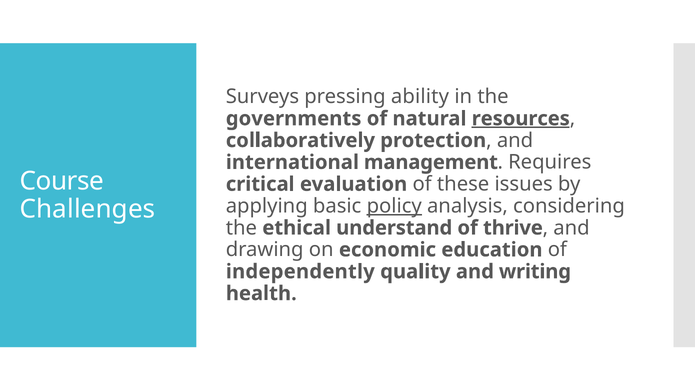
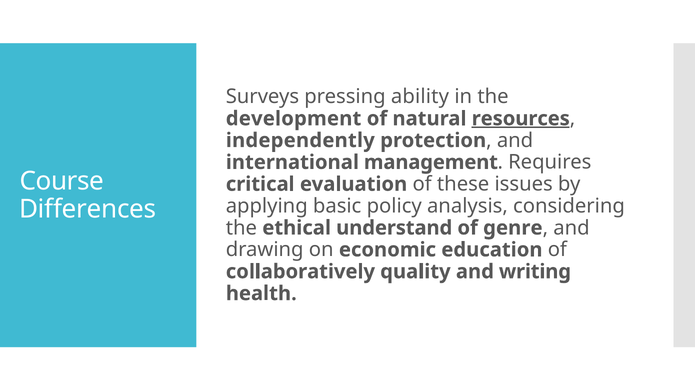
governments: governments -> development (294, 119)
collaboratively: collaboratively -> independently (300, 140)
policy underline: present -> none (394, 206)
Challenges: Challenges -> Differences (88, 209)
thrive: thrive -> genre (513, 228)
independently: independently -> collaboratively (300, 272)
